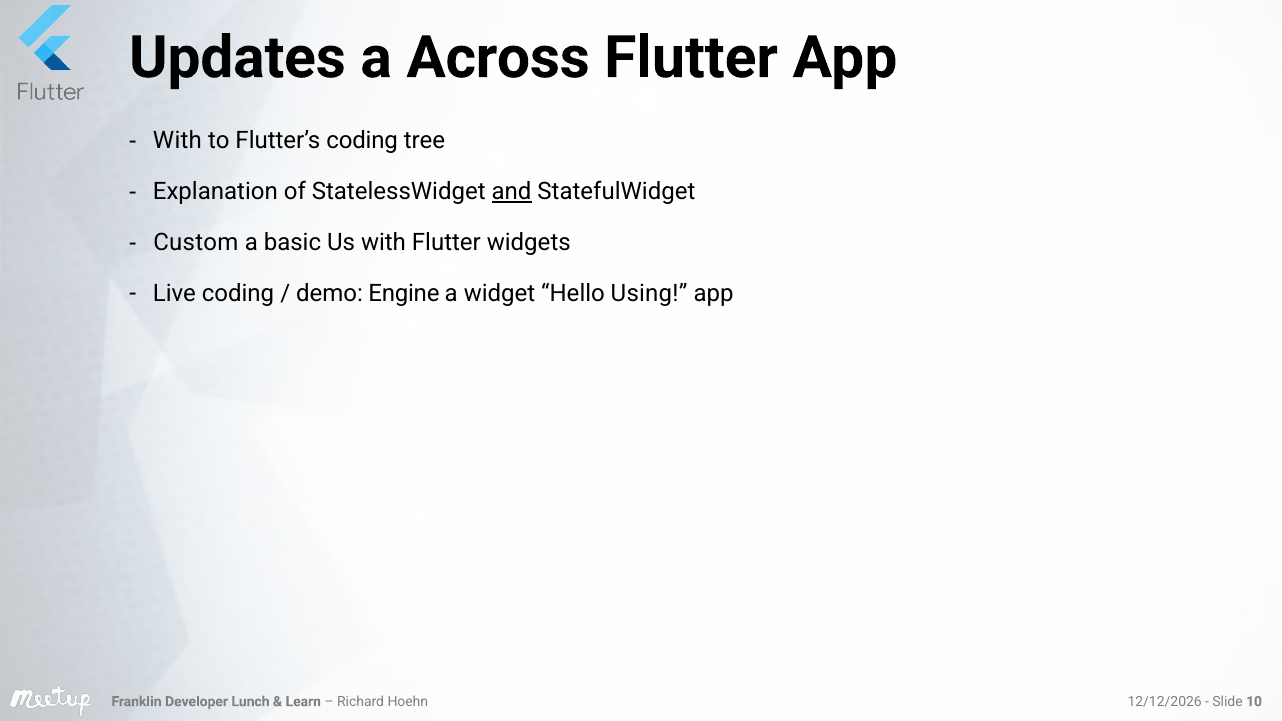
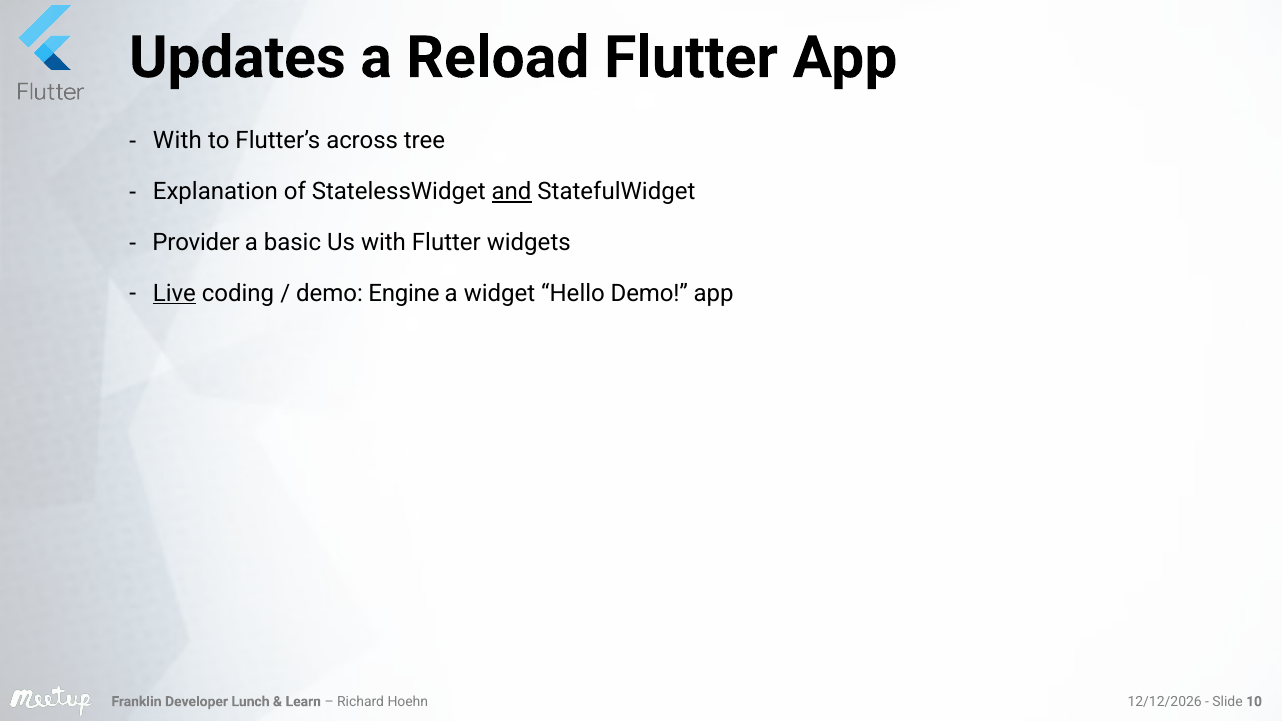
Across: Across -> Reload (498, 58)
Flutter’s coding: coding -> across (362, 141)
Custom: Custom -> Provider (196, 243)
Live underline: none -> present (174, 293)
Hello Using: Using -> Demo (649, 293)
